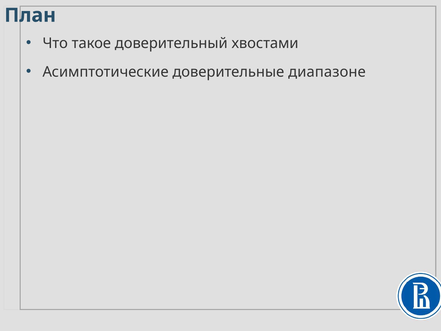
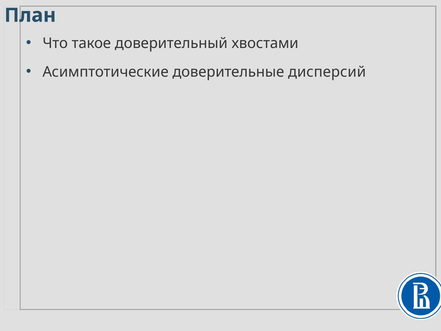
диапазоне: диапазоне -> дисперсий (327, 72)
